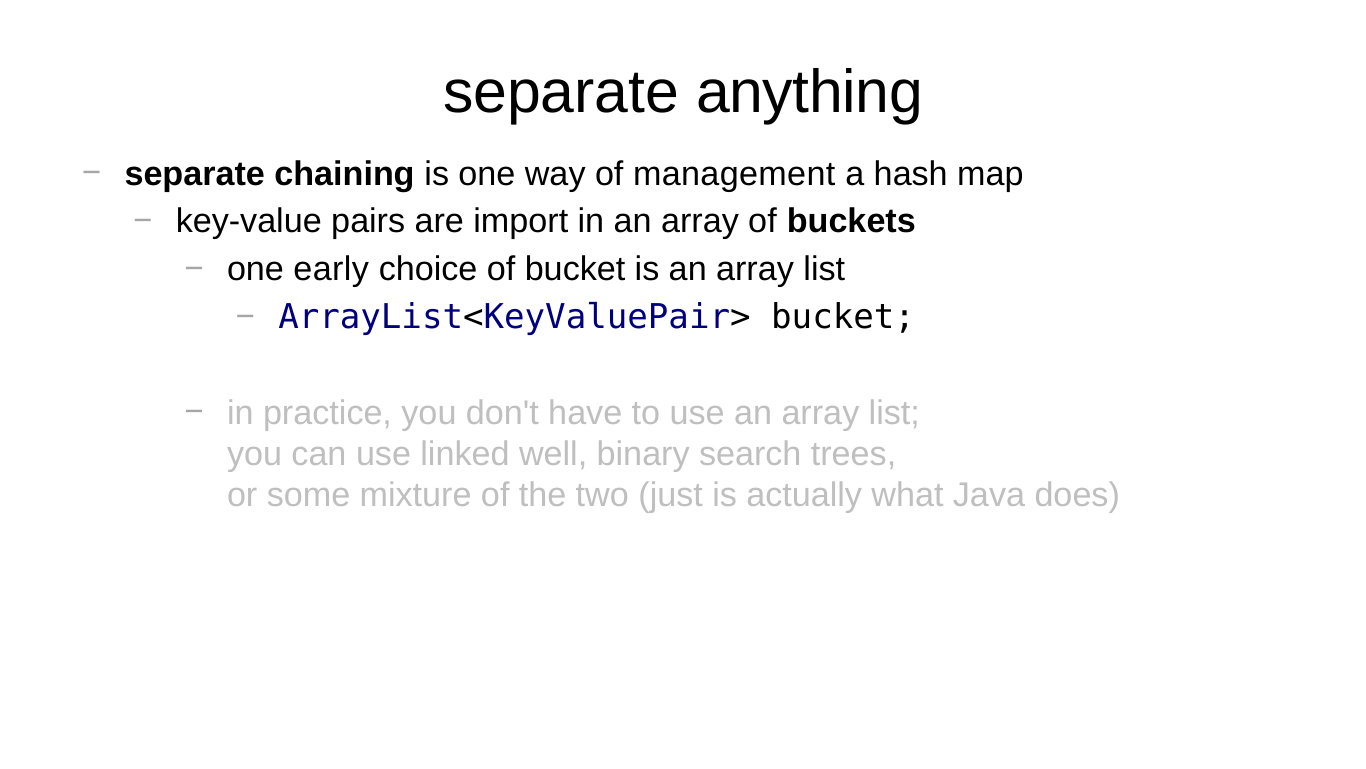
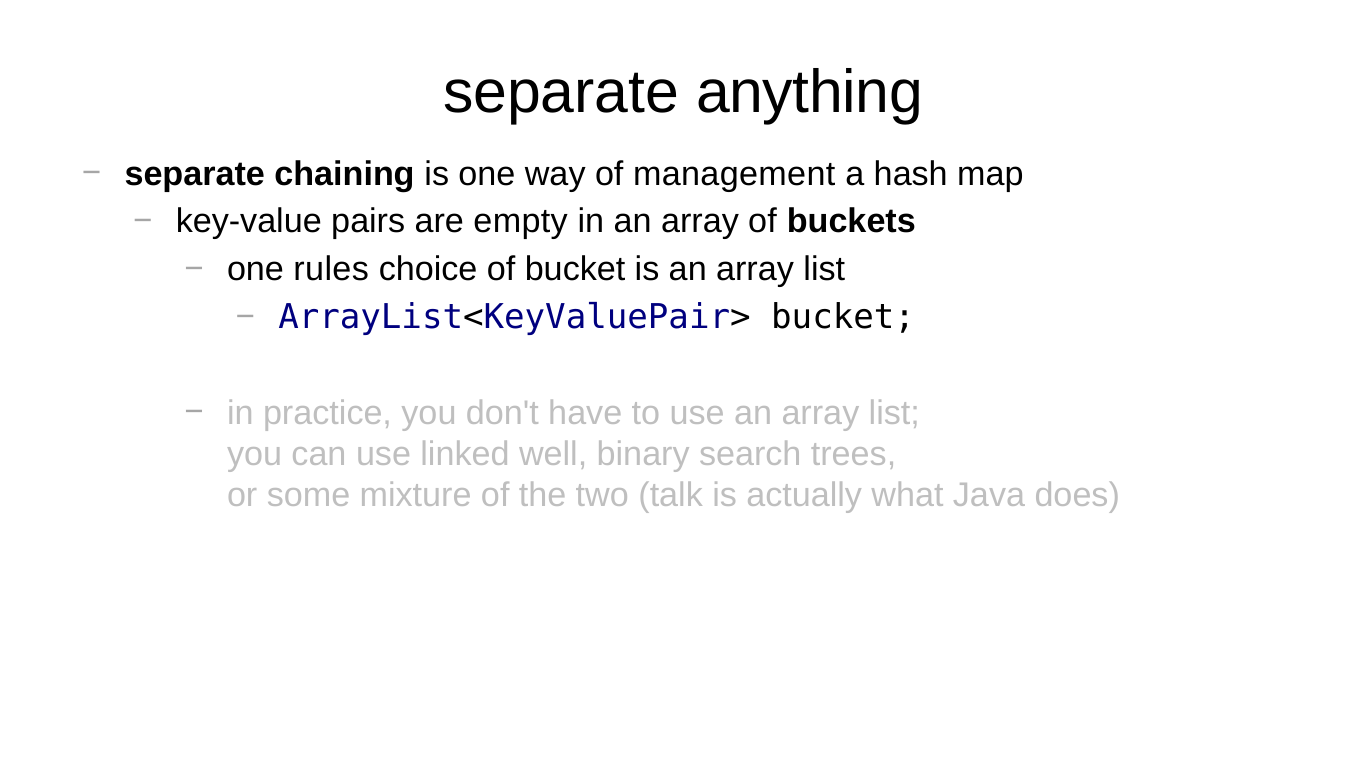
import: import -> empty (521, 221)
early: early -> rules (331, 269)
just: just -> talk (671, 495)
